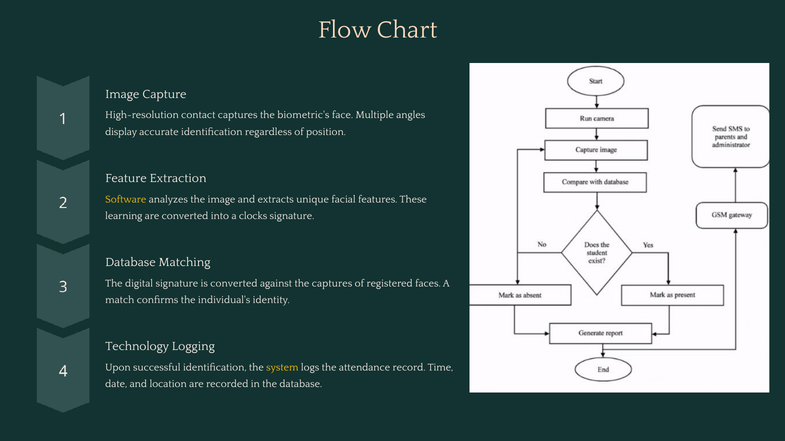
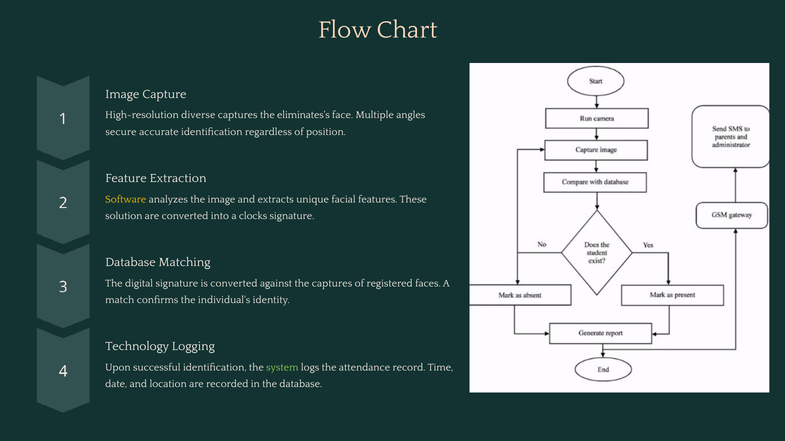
contact: contact -> diverse (198, 115)
biometric's: biometric's -> eliminates's (303, 115)
display: display -> secure (121, 132)
learning: learning -> solution (124, 216)
system colour: yellow -> light green (282, 368)
